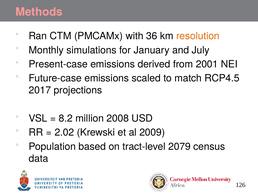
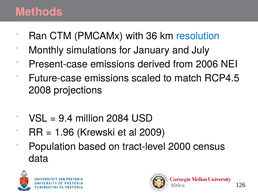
resolution colour: orange -> blue (198, 36)
2001: 2001 -> 2006 (207, 64)
2017: 2017 -> 2008 (40, 90)
8.2: 8.2 -> 9.4 (66, 118)
2008: 2008 -> 2084 (118, 118)
2.02: 2.02 -> 1.96 (64, 132)
2079: 2079 -> 2000 (179, 146)
